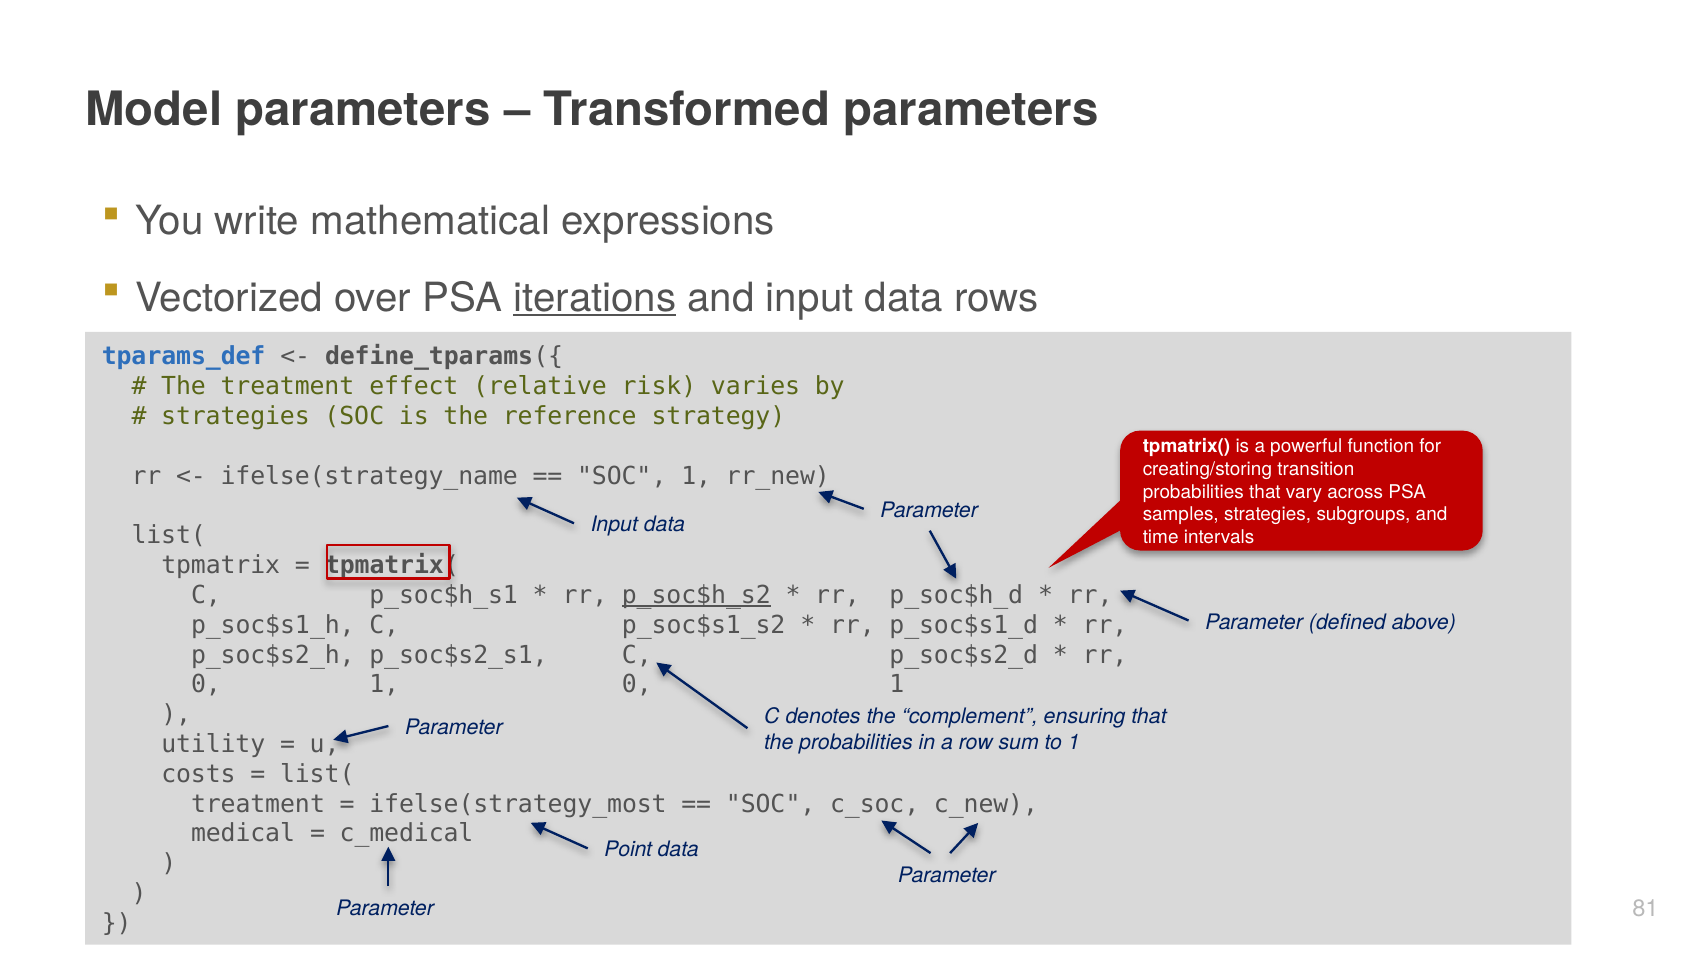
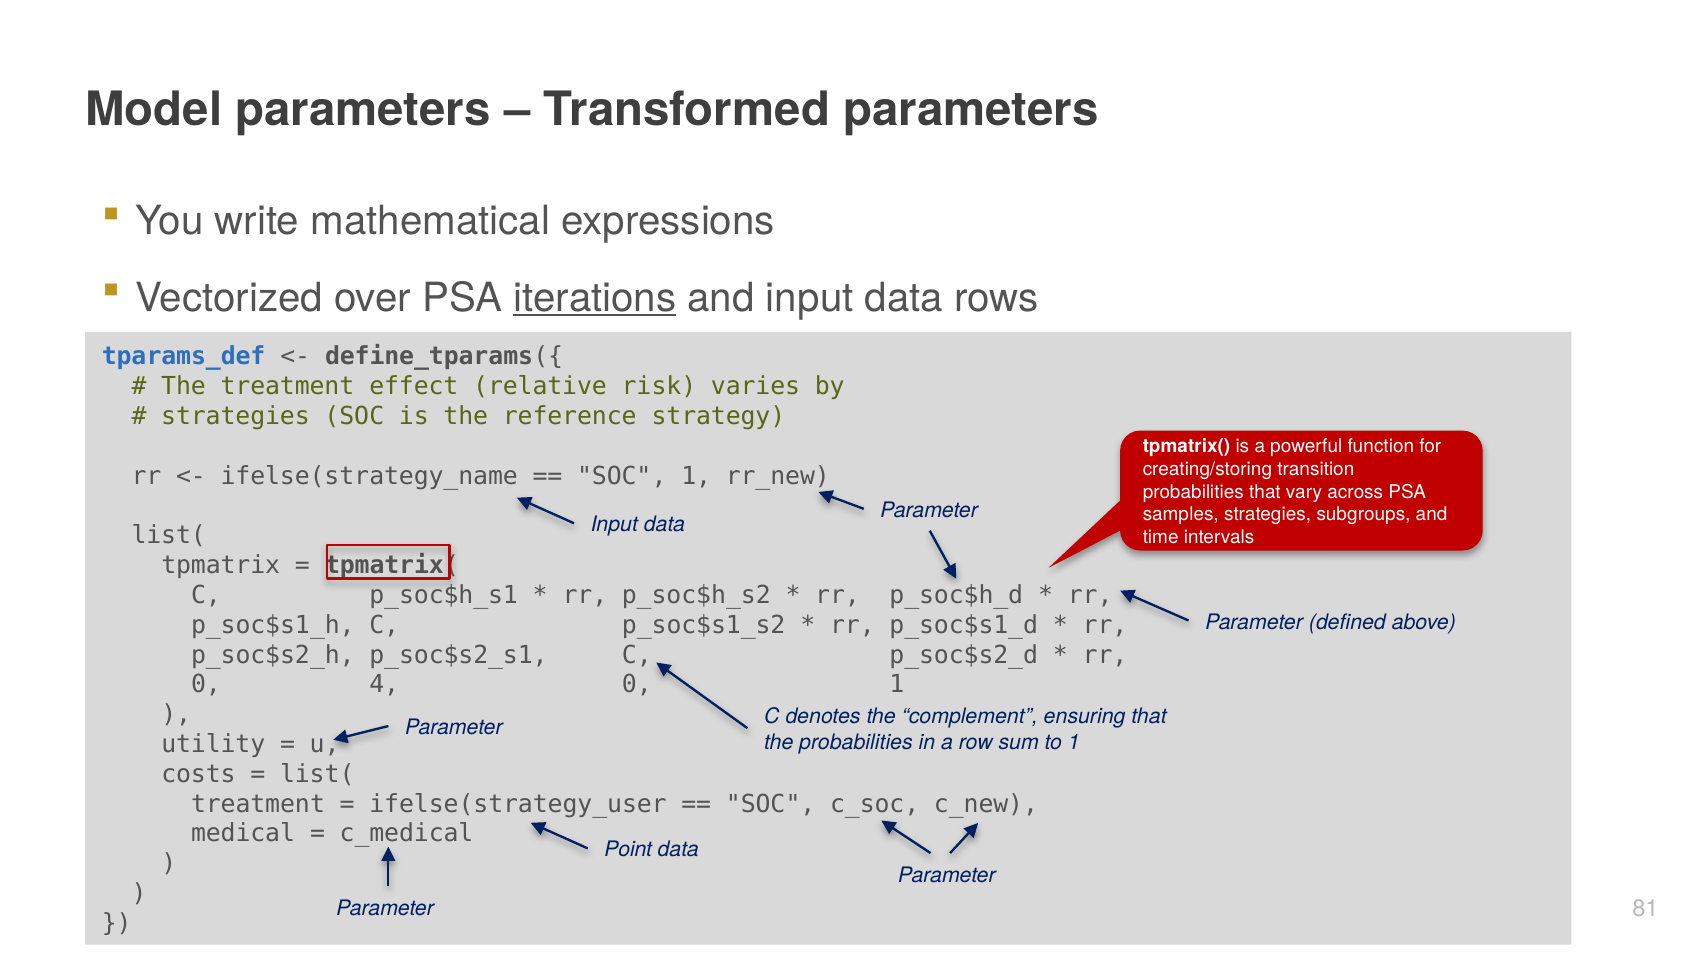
p_soc$h_s2 underline: present -> none (696, 595)
1: 1 -> 4 (384, 685)
ifelse(strategy_most: ifelse(strategy_most -> ifelse(strategy_user (518, 804)
